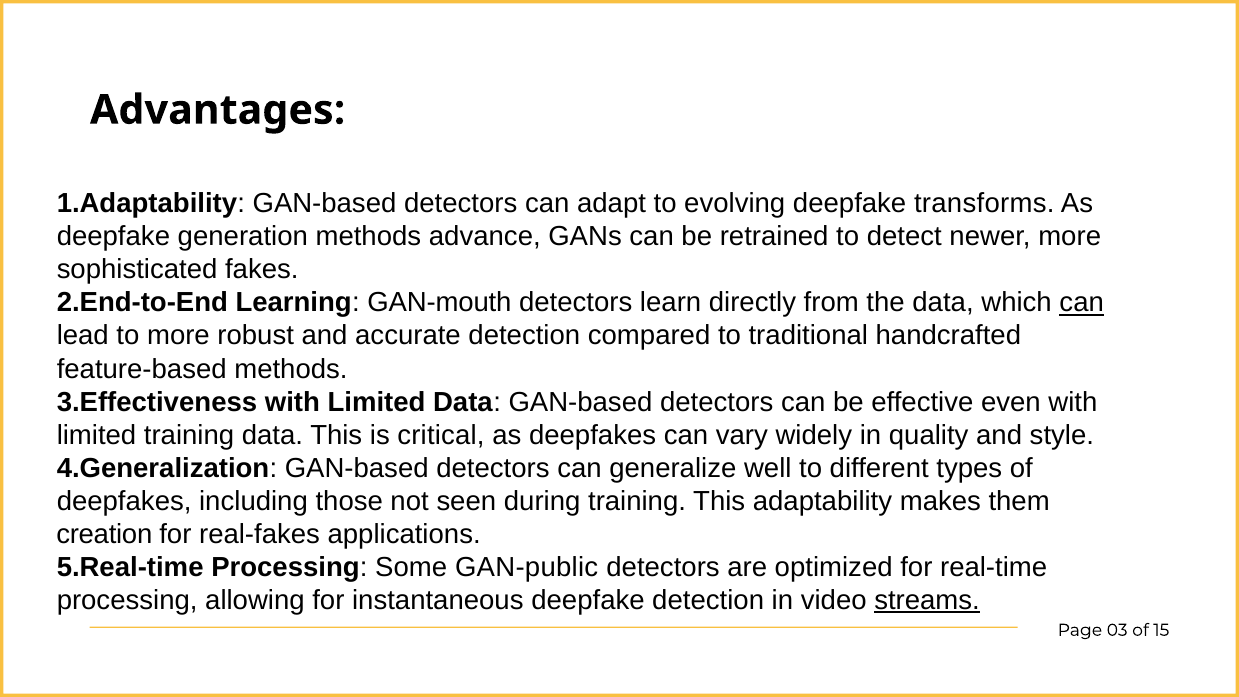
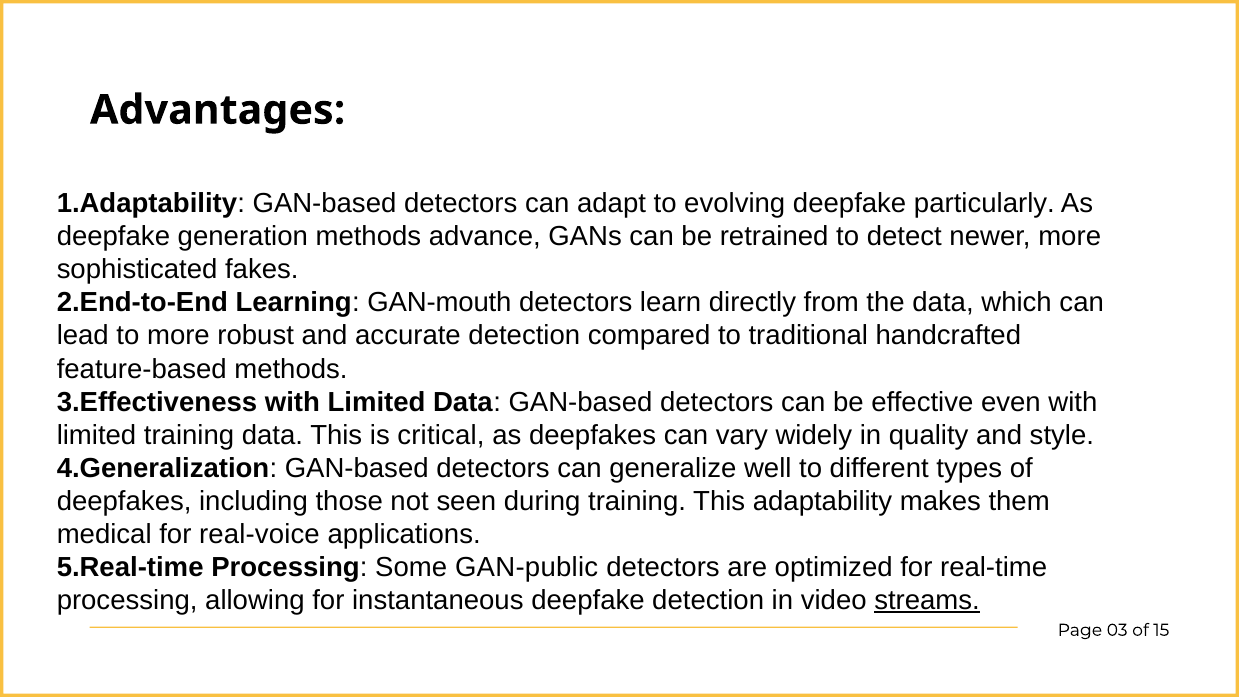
transforms: transforms -> particularly (984, 204)
can underline: present -> none (1082, 303)
creation: creation -> medical (104, 534)
real-fakes: real-fakes -> real-voice (259, 534)
